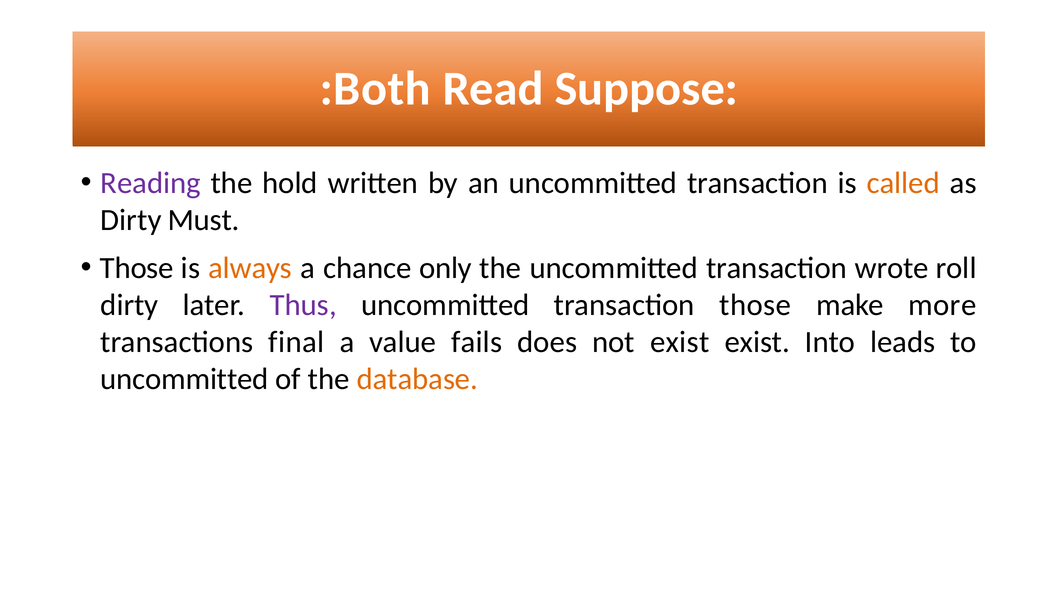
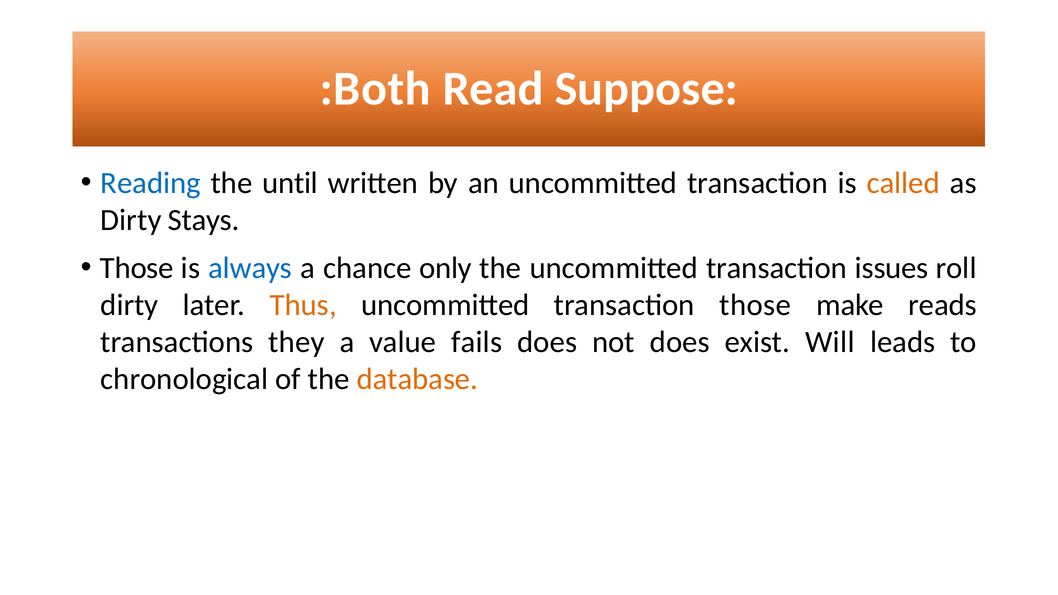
Reading colour: purple -> blue (151, 183)
hold: hold -> until (290, 183)
Must: Must -> Stays (204, 220)
always colour: orange -> blue (250, 268)
wrote: wrote -> issues (892, 268)
Thus colour: purple -> orange (303, 305)
more: more -> reads (943, 305)
final: final -> they (296, 342)
not exist: exist -> does (680, 342)
Into: Into -> Will (830, 342)
uncommitted: uncommitted -> chronological (184, 379)
